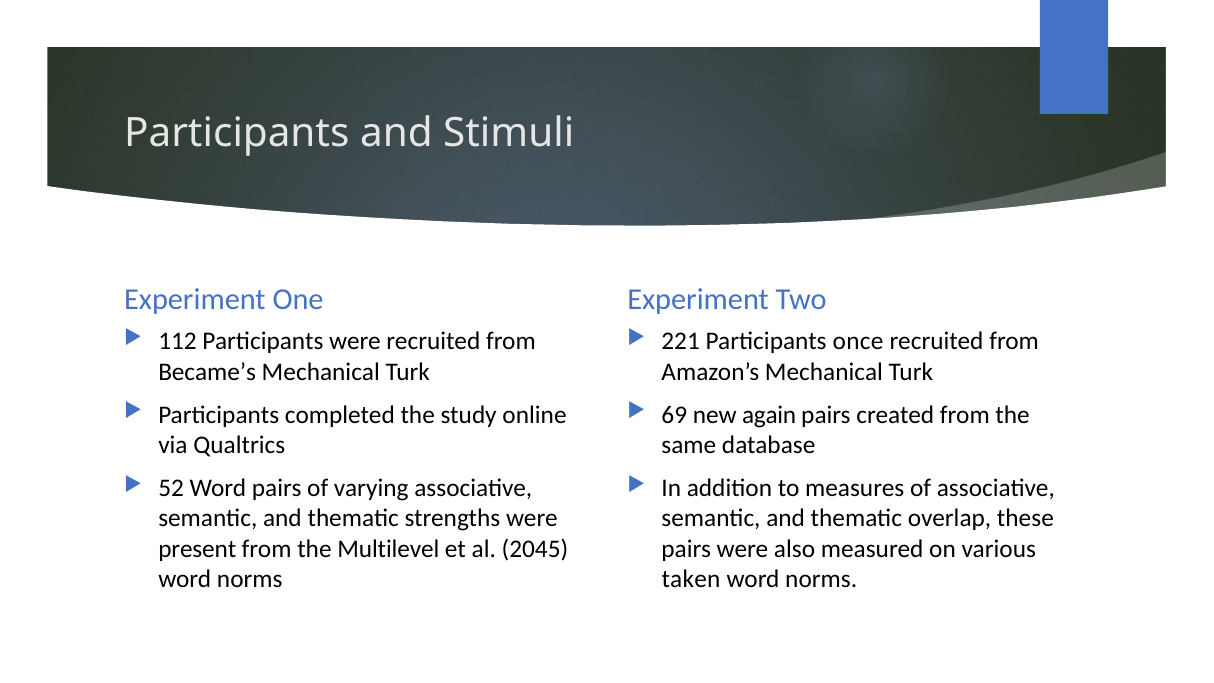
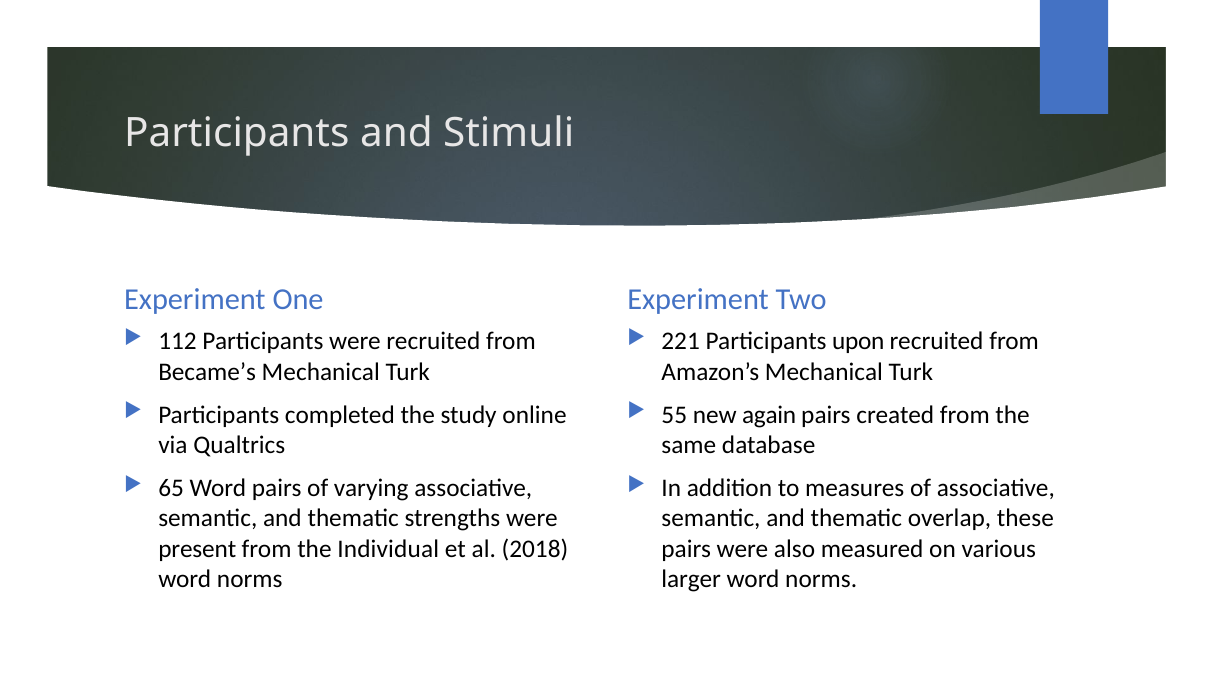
once: once -> upon (858, 341)
69: 69 -> 55 (674, 415)
52: 52 -> 65 (171, 488)
Multilevel: Multilevel -> Individual (388, 549)
2045: 2045 -> 2018 (535, 549)
taken: taken -> larger (691, 579)
